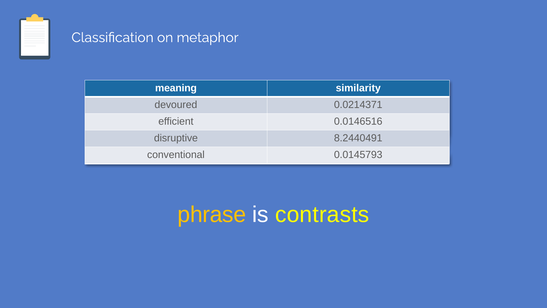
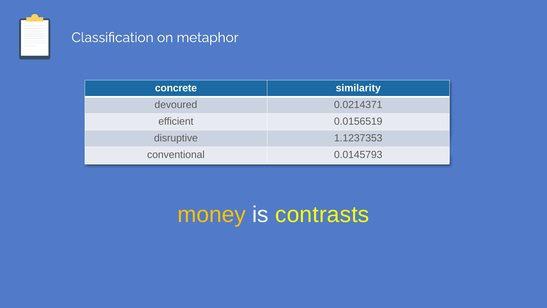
meaning: meaning -> concrete (176, 88)
0.0146516: 0.0146516 -> 0.0156519 (358, 121)
8.2440491: 8.2440491 -> 1.1237353 (358, 138)
phrase: phrase -> money (212, 215)
